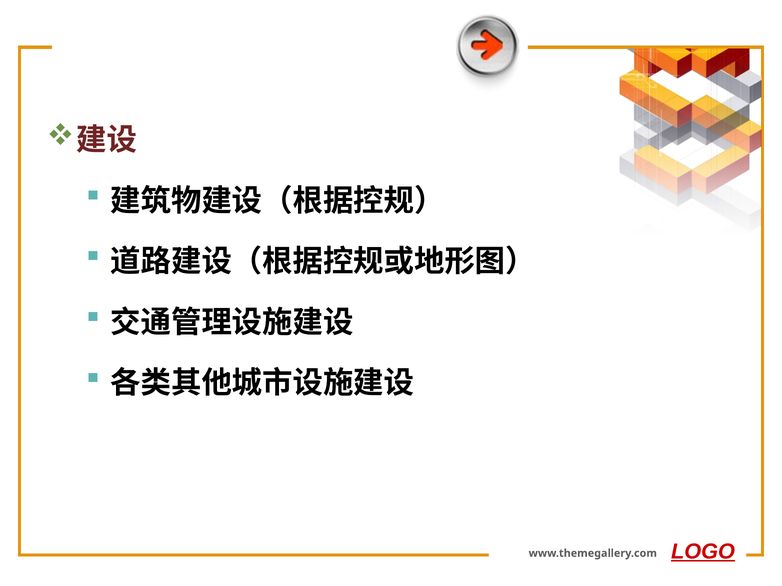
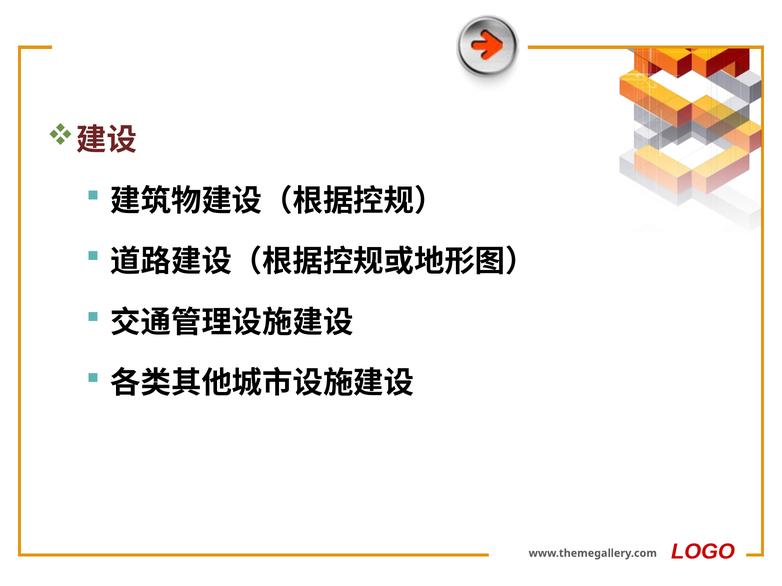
LOGO underline: present -> none (703, 552)
